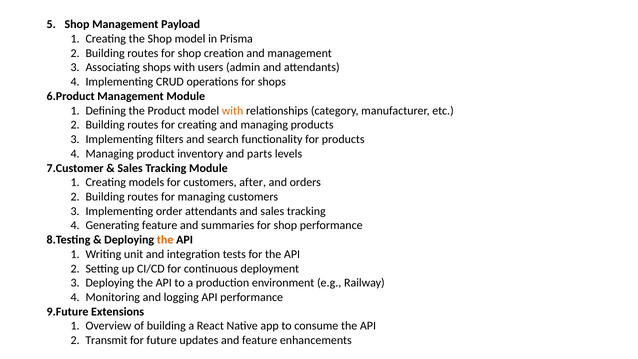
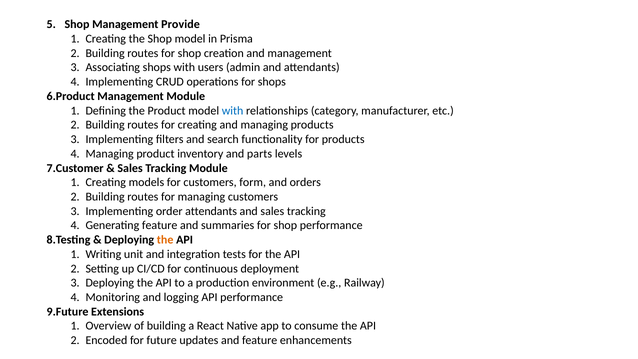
Payload: Payload -> Provide (181, 24)
with colour: orange -> blue (233, 111)
after: after -> form (253, 182)
Transmit: Transmit -> Encoded (106, 340)
